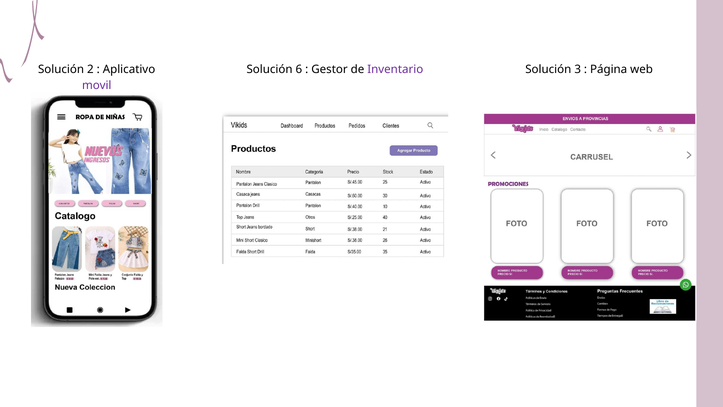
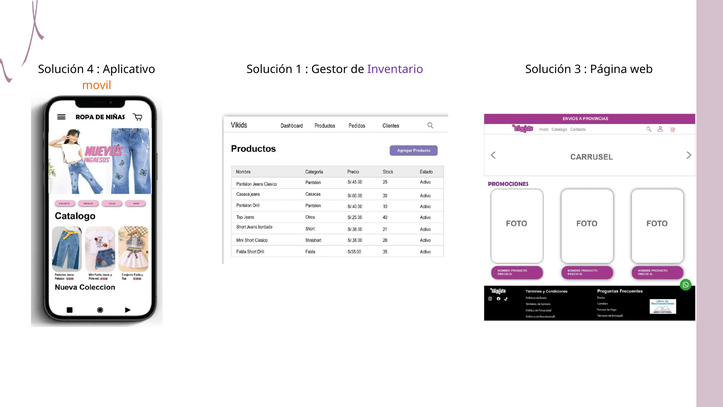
2: 2 -> 4 (90, 69)
6: 6 -> 1 (299, 69)
movil colour: purple -> orange (97, 85)
